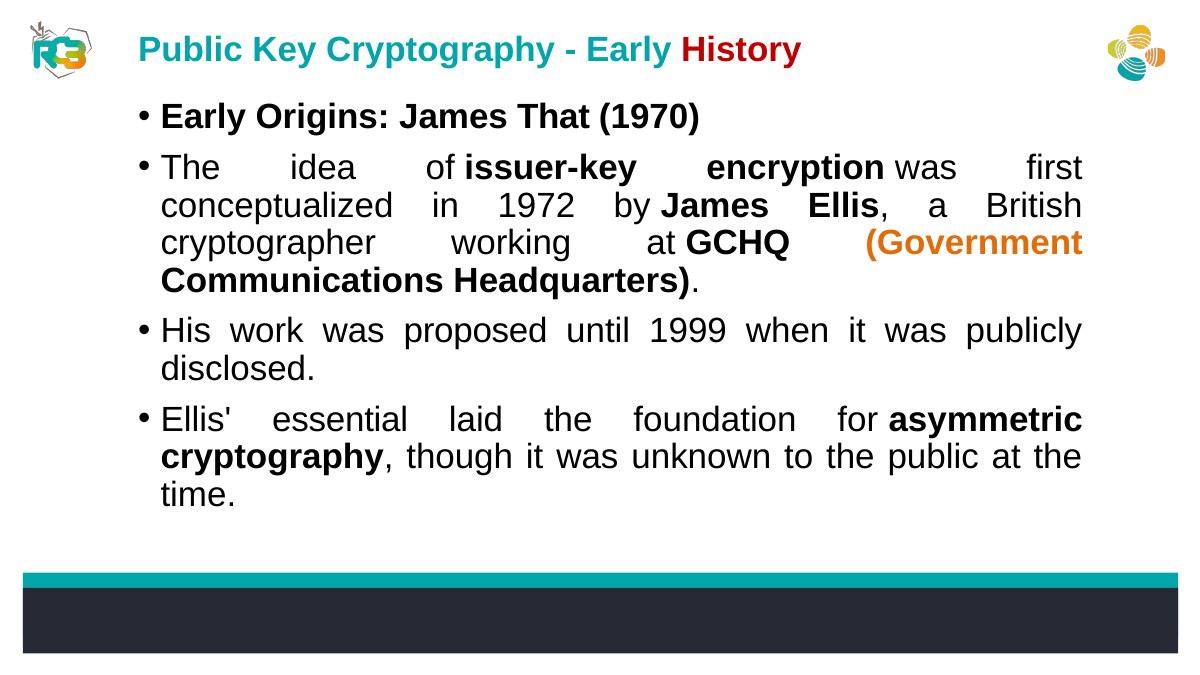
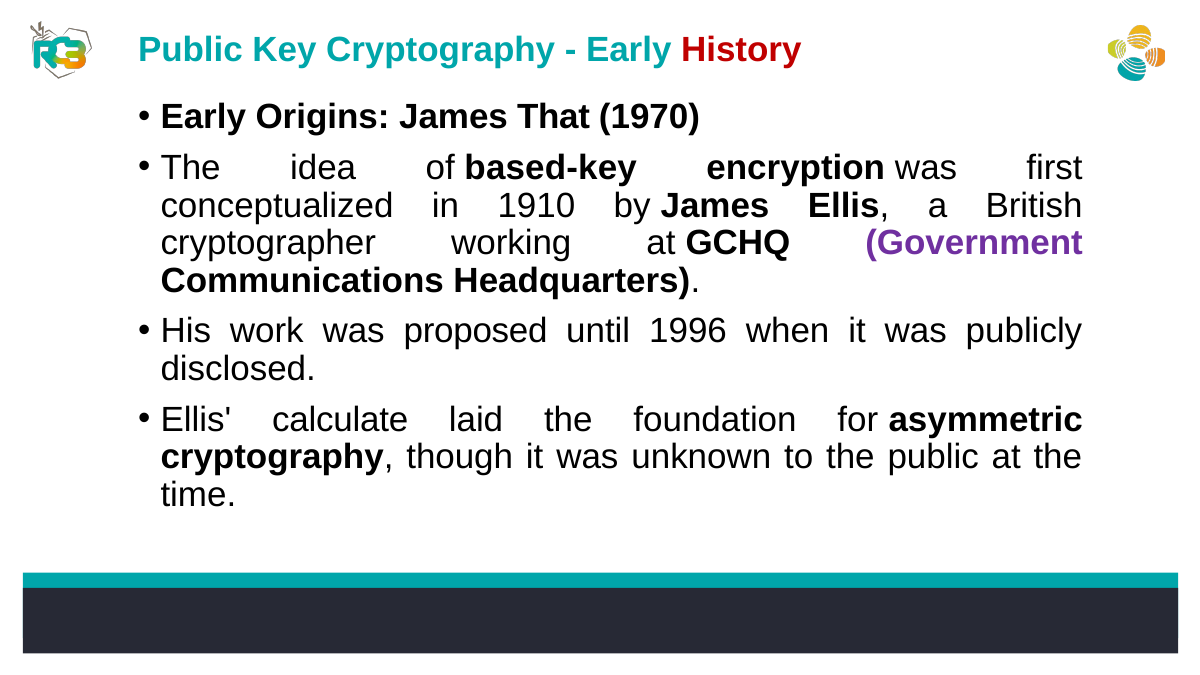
issuer-key: issuer-key -> based-key (551, 168)
1972: 1972 -> 1910 (536, 206)
Government colour: orange -> purple (974, 243)
1999: 1999 -> 1996 (688, 331)
essential: essential -> calculate (340, 420)
